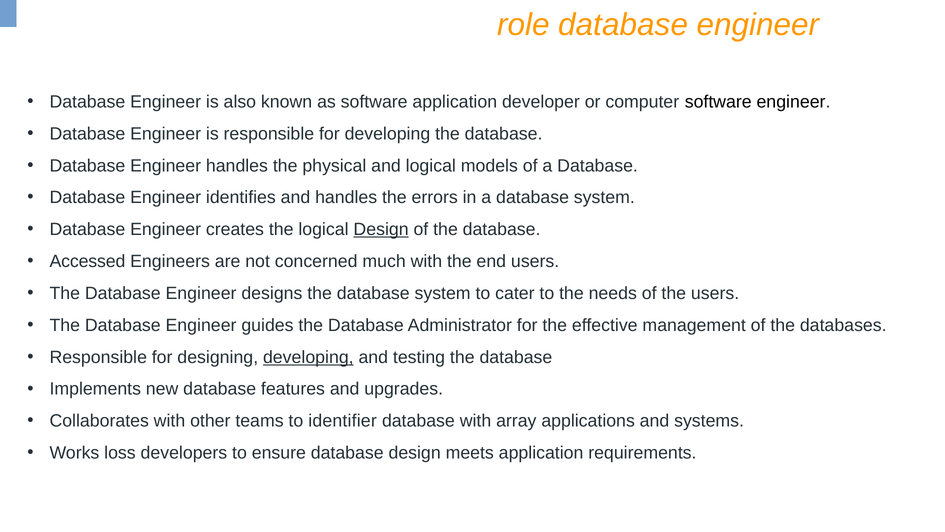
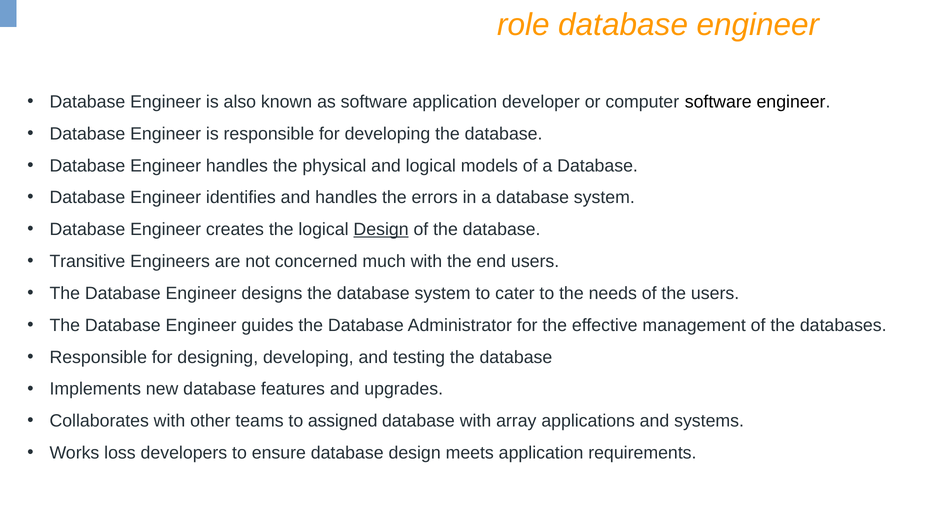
Accessed: Accessed -> Transitive (87, 261)
developing underline: present -> none (308, 357)
identifier: identifier -> assigned (343, 421)
